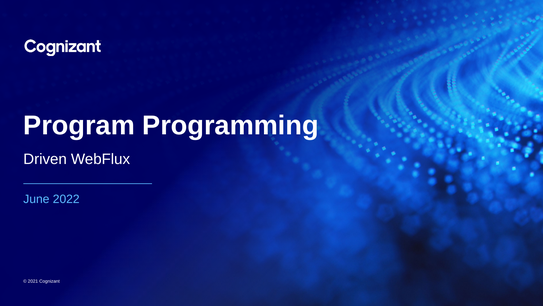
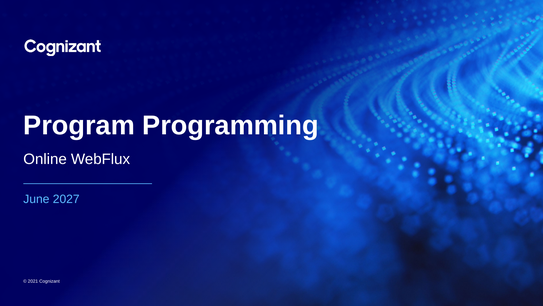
Driven: Driven -> Online (45, 159)
2022: 2022 -> 2027 (66, 199)
